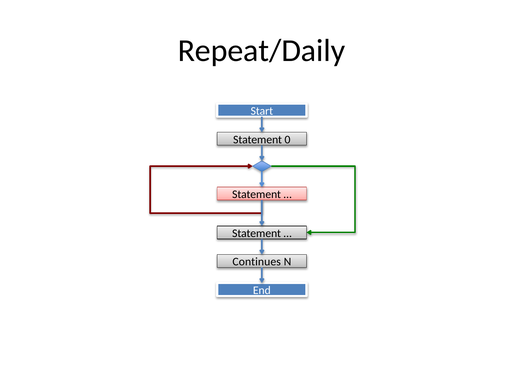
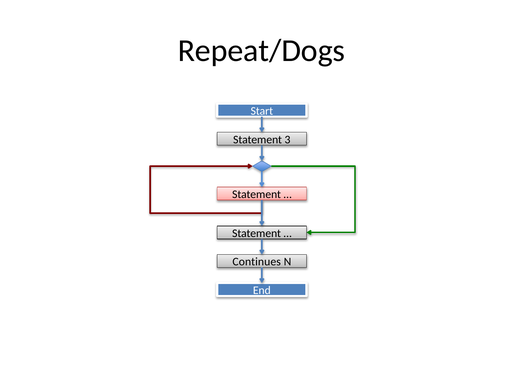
Repeat/Daily: Repeat/Daily -> Repeat/Dogs (261, 51)
0: 0 -> 3 (288, 140)
